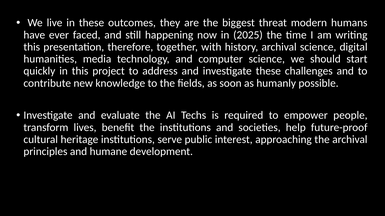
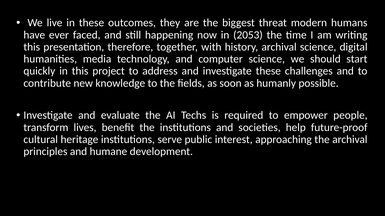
2025: 2025 -> 2053 (248, 35)
